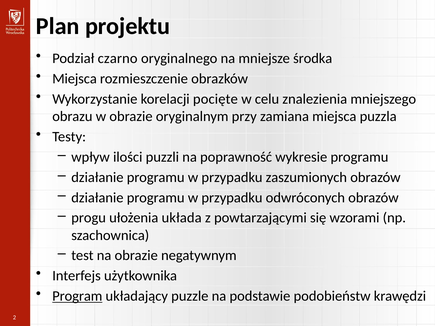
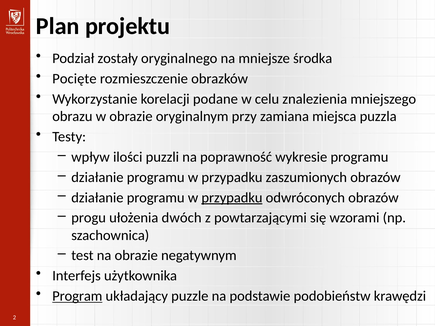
czarno: czarno -> zostały (118, 59)
Miejsca: Miejsca -> Pocięte (74, 79)
pocięte: pocięte -> podane (215, 99)
przypadku underline: none -> present (232, 198)
układa: układa -> dwóch (182, 218)
